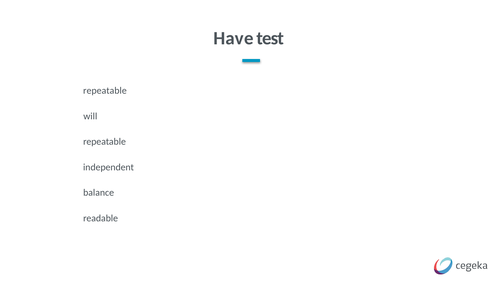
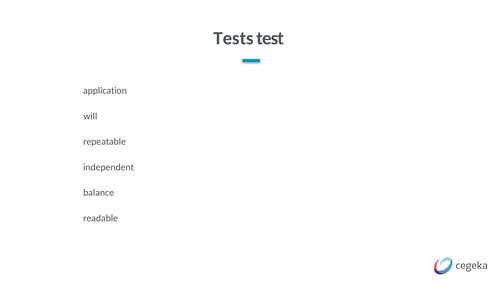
Have: Have -> Tests (234, 38)
repeatable: repeatable -> application (105, 91)
